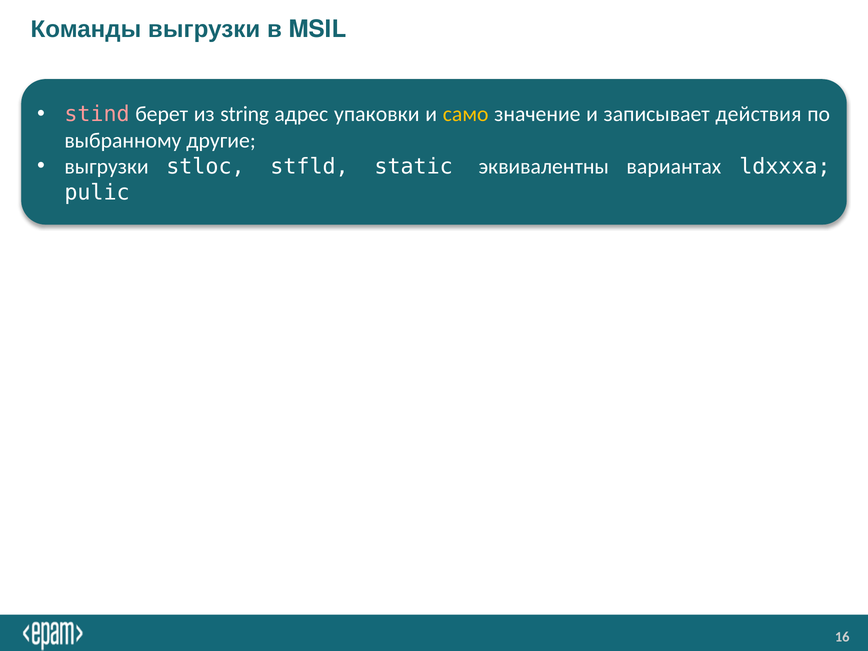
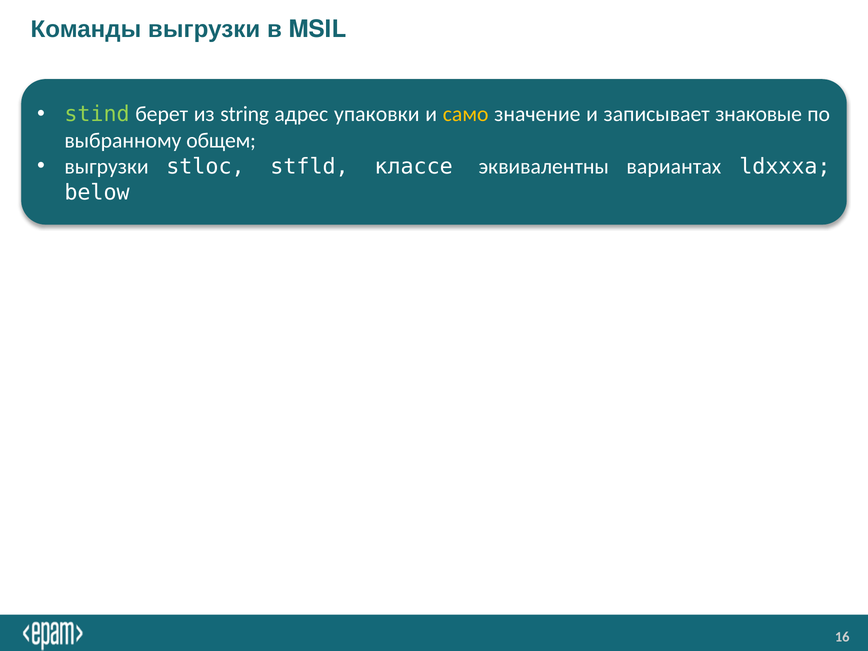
stind colour: pink -> light green (97, 114)
действия: действия -> знаковые (759, 114)
другие: другие -> общем (221, 140)
static: static -> классе (414, 166)
pulic: pulic -> below (97, 192)
